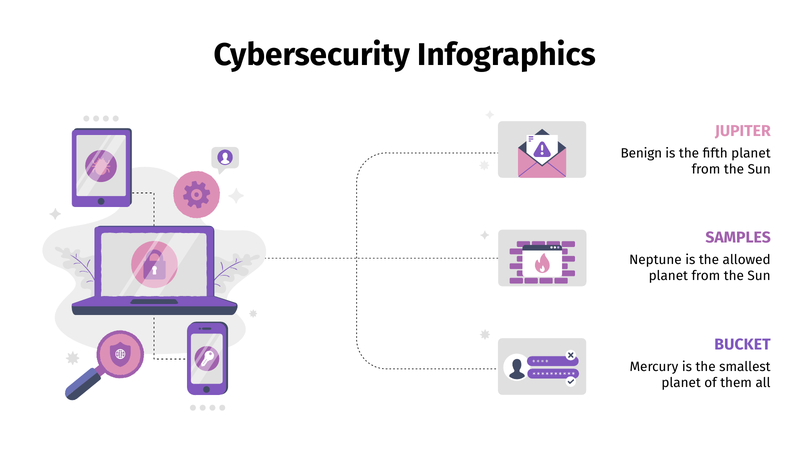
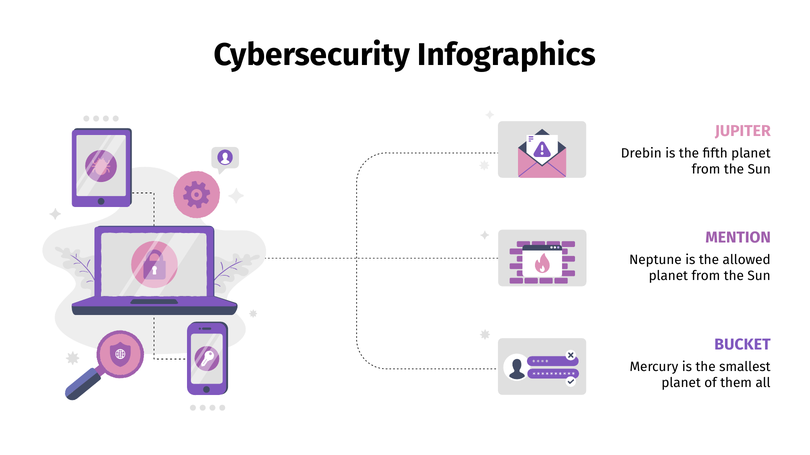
Benign: Benign -> Drebin (641, 153)
SAMPLES: SAMPLES -> MENTION (738, 238)
